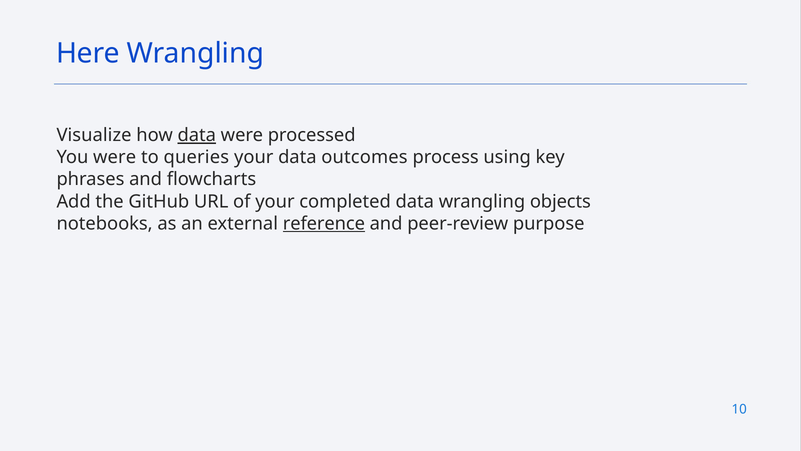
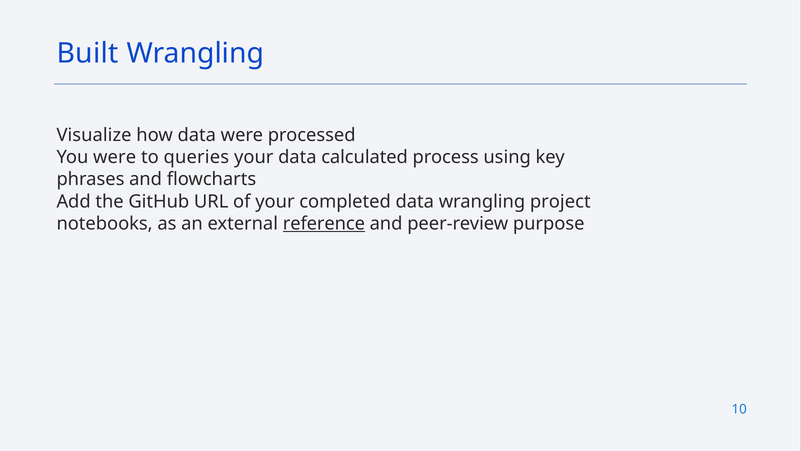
Here: Here -> Built (88, 54)
data underline: present -> none (197, 135)
outcomes: outcomes -> calculated (365, 157)
objects: objects -> project (560, 201)
